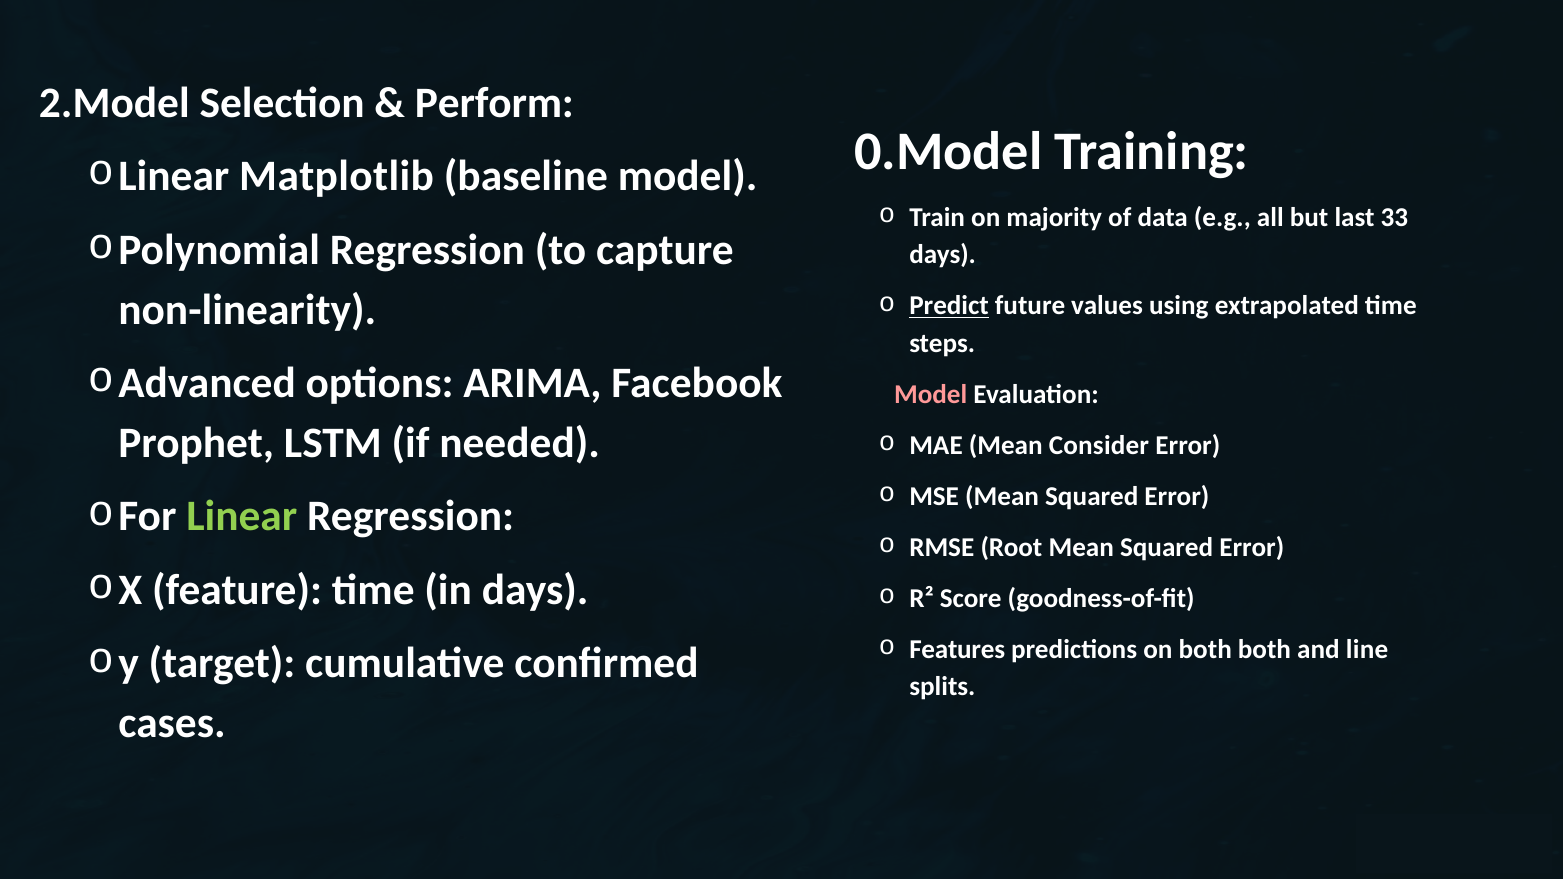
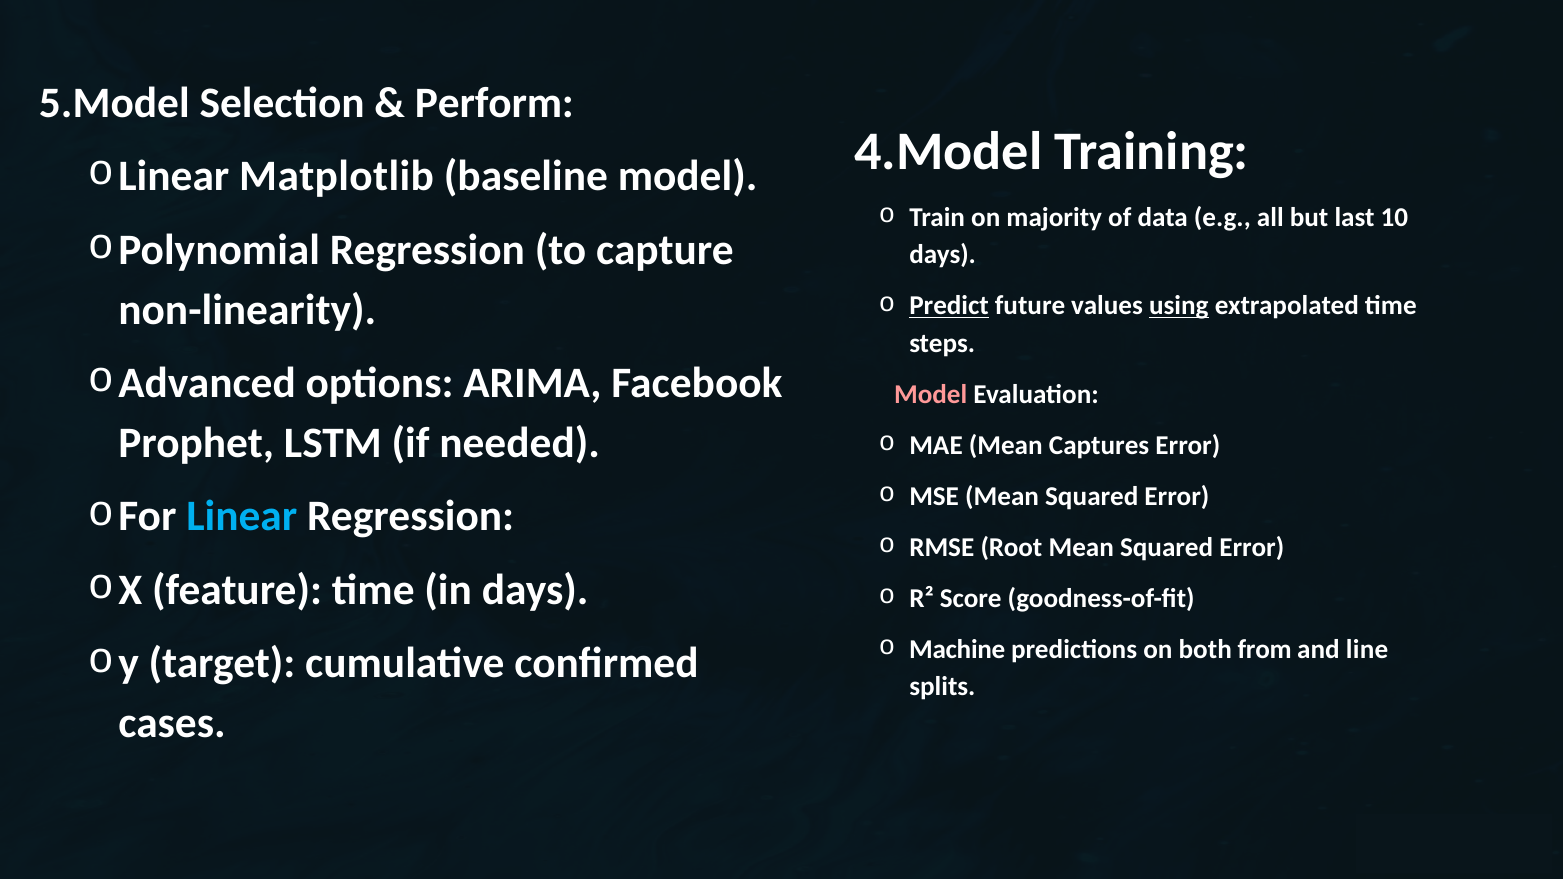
2.Model: 2.Model -> 5.Model (114, 103)
0.Model: 0.Model -> 4.Model (948, 152)
33: 33 -> 10 (1394, 217)
using underline: none -> present (1179, 306)
Consider: Consider -> Captures (1099, 446)
Linear colour: light green -> light blue (242, 517)
Features: Features -> Machine (957, 650)
both both: both -> from (1265, 650)
